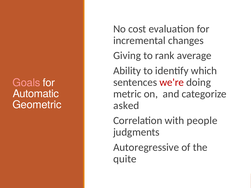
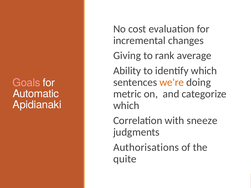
we're colour: red -> orange (172, 82)
Geometric: Geometric -> Apidianaki (37, 105)
asked: asked -> which (126, 106)
people: people -> sneeze (202, 121)
Autoregressive: Autoregressive -> Authorisations (146, 147)
